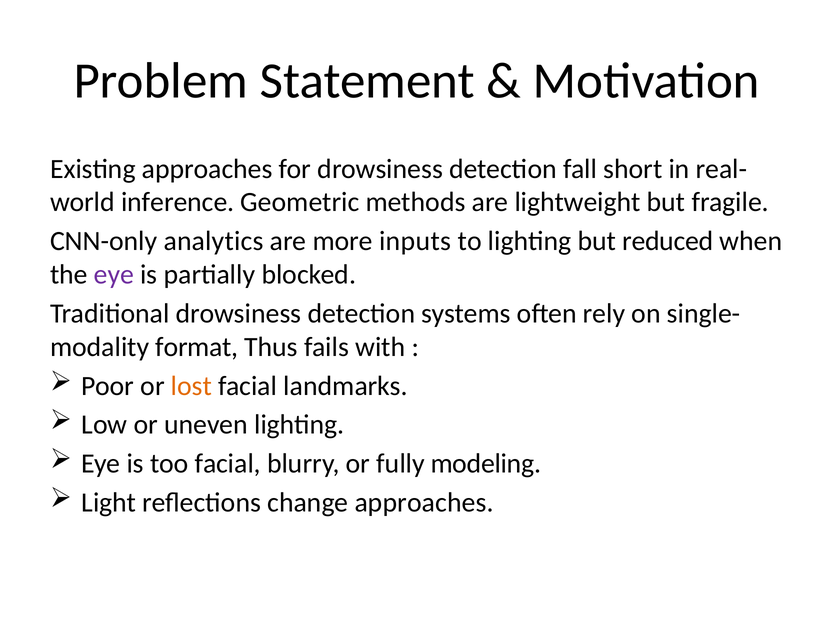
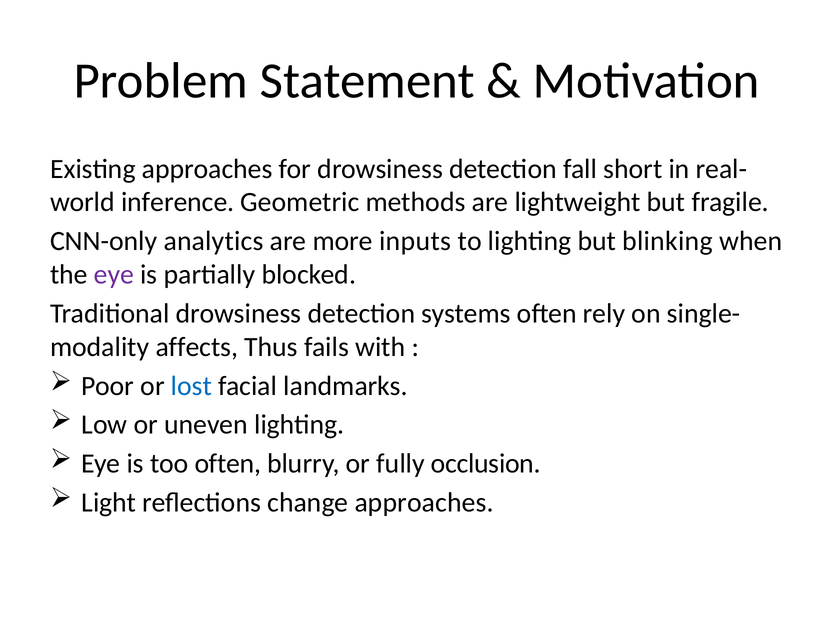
reduced: reduced -> blinking (668, 241)
format: format -> affects (197, 347)
lost colour: orange -> blue (191, 386)
too facial: facial -> often (228, 463)
modeling: modeling -> occlusion (486, 463)
